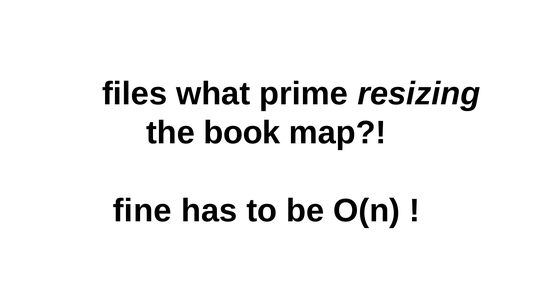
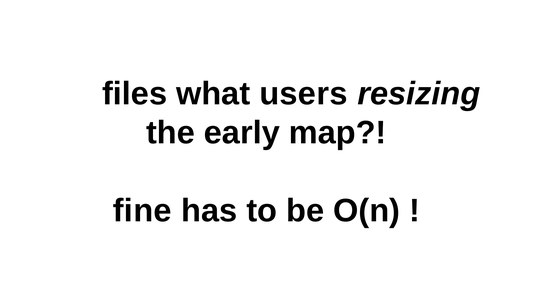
prime: prime -> users (303, 94)
book: book -> early (242, 133)
